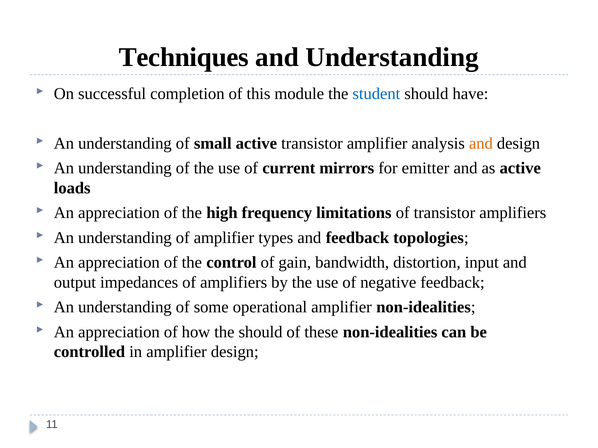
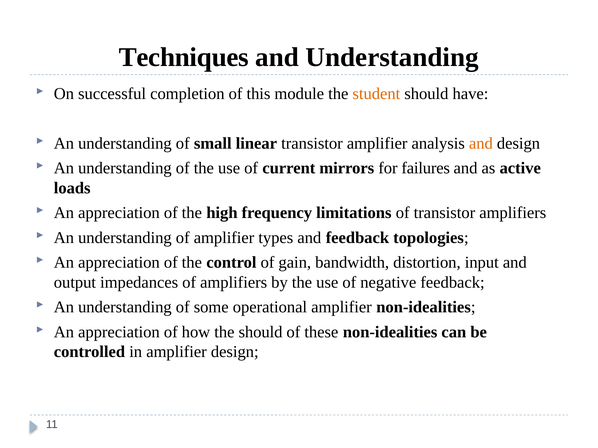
student colour: blue -> orange (376, 94)
small active: active -> linear (256, 143)
emitter: emitter -> failures (426, 168)
